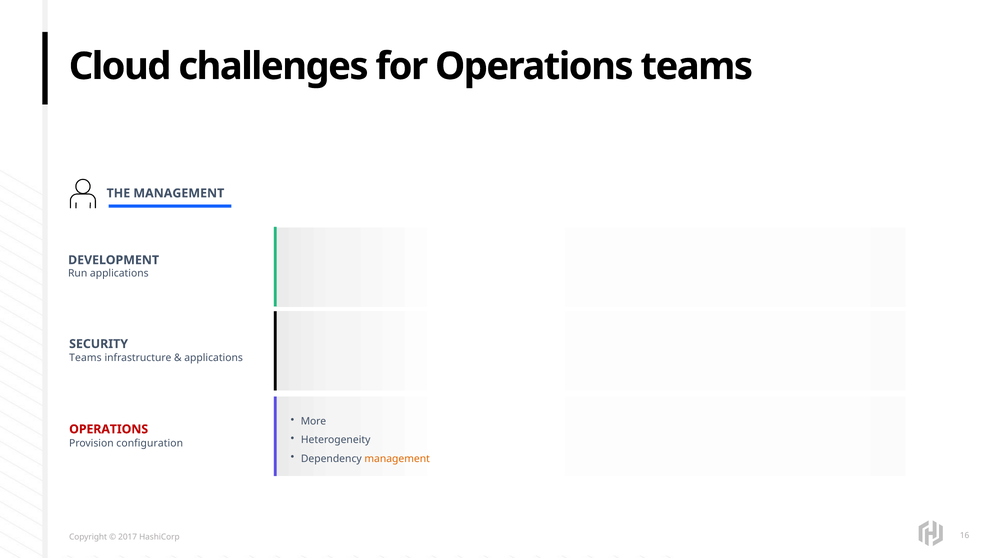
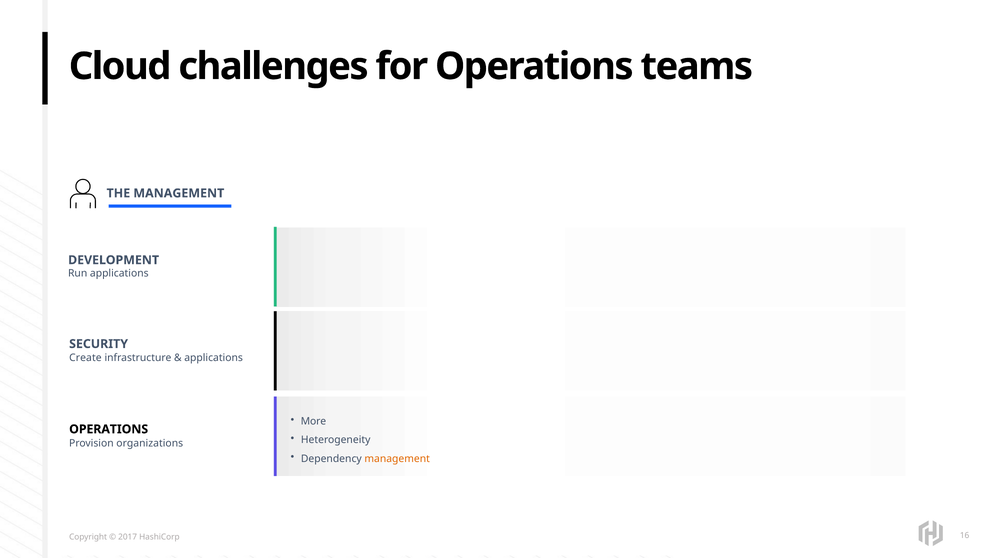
Teams: Teams -> Create (85, 358)
OPERATIONS colour: red -> black (109, 429)
configuration: configuration -> organizations (150, 443)
